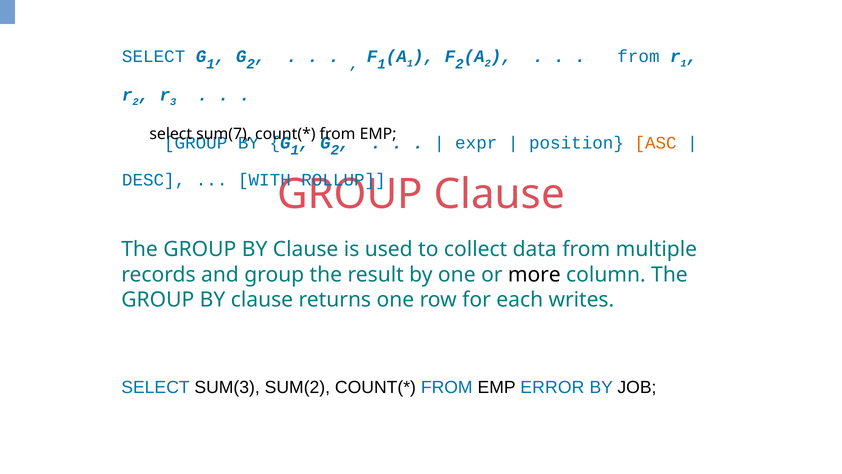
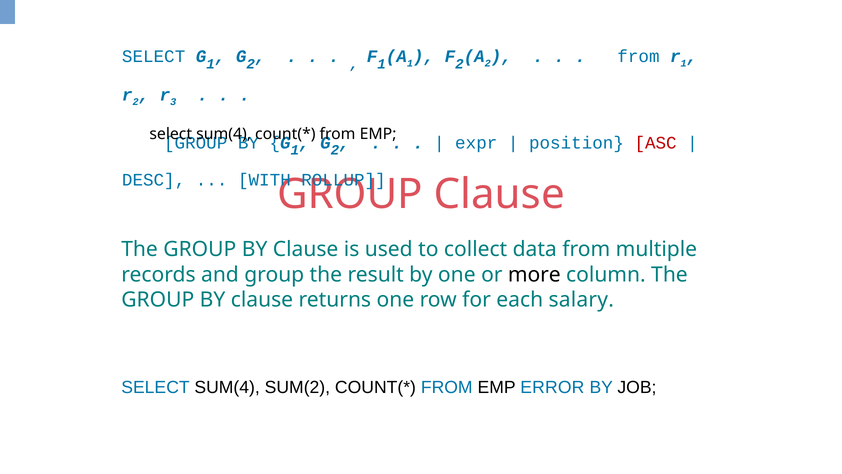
sum(7: sum(7 -> sum(4 (224, 134)
ASC colour: orange -> red (656, 143)
writes: writes -> salary (581, 300)
SUM(3: SUM(3 -> SUM(4 (227, 387)
